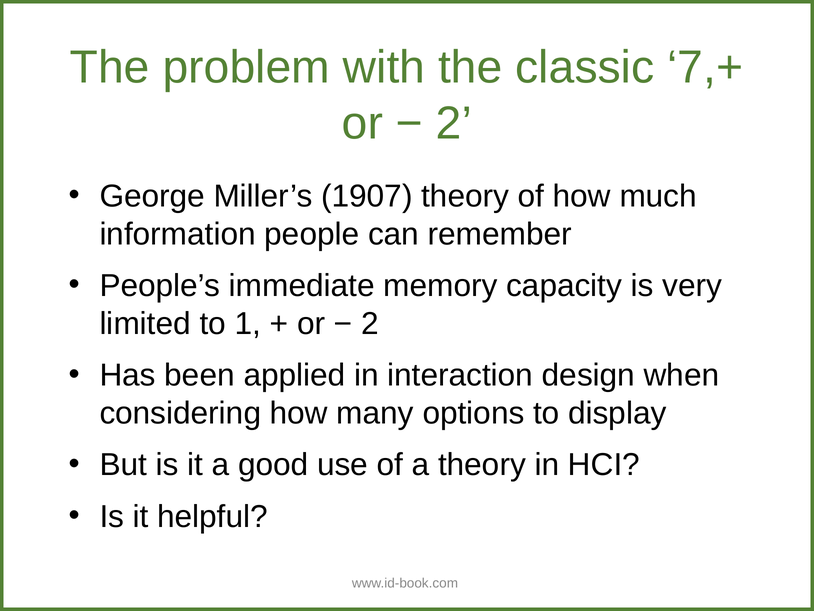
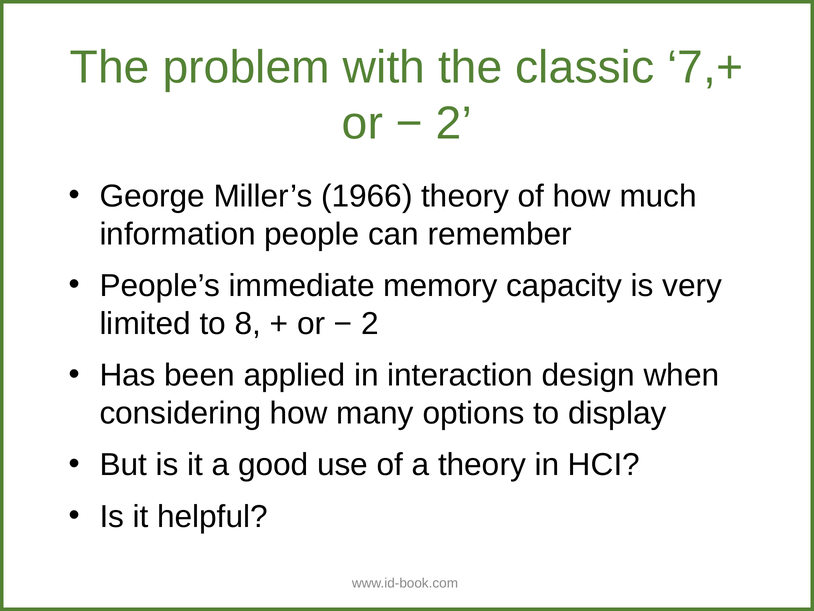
1907: 1907 -> 1966 (367, 196)
1: 1 -> 8 (248, 324)
